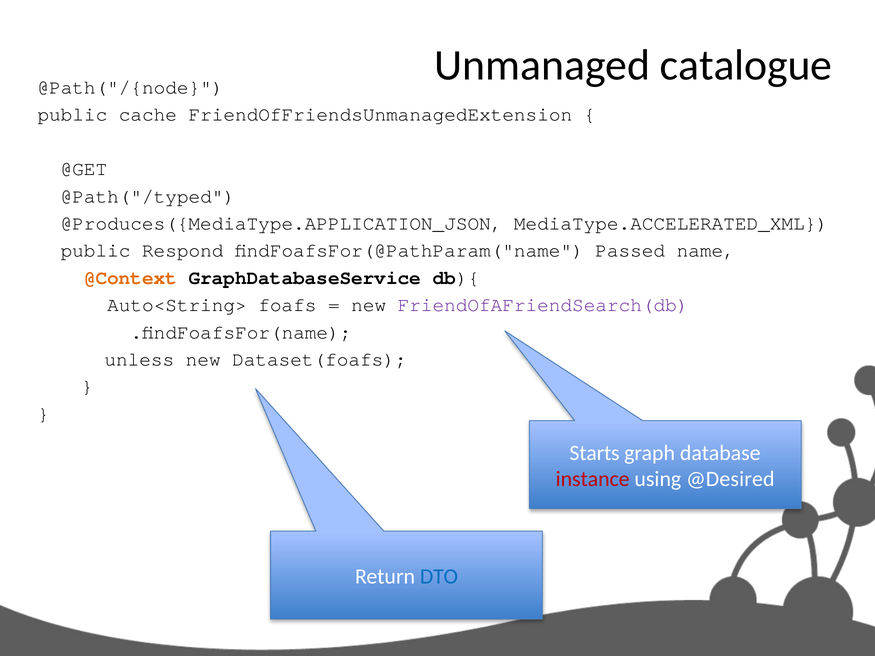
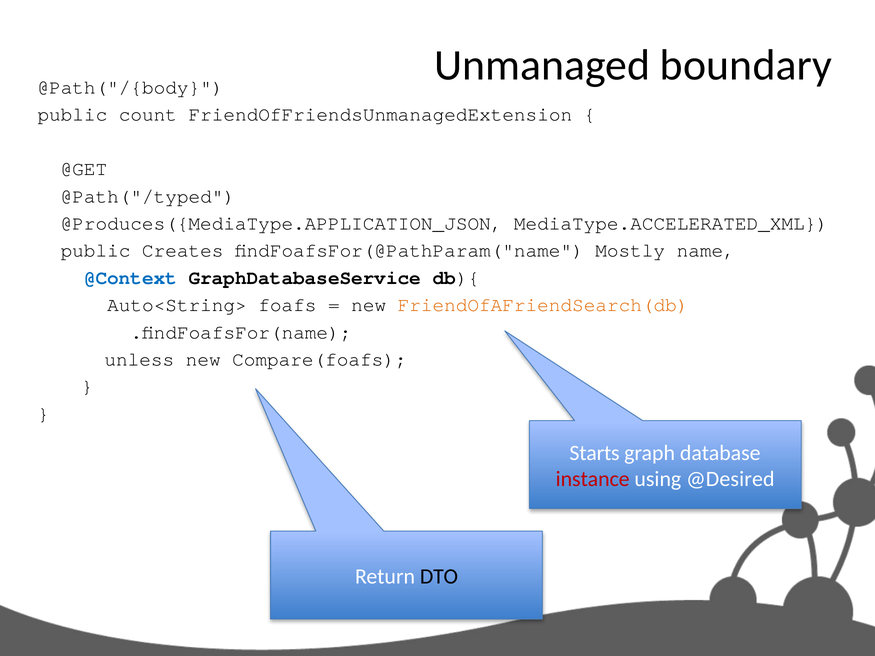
catalogue: catalogue -> boundary (746, 66)
@Path("/{node: @Path("/{node -> @Path("/{body (130, 87)
cache: cache -> count (148, 115)
Respond: Respond -> Creates (183, 251)
Passed: Passed -> Mostly (630, 251)
@Context colour: orange -> blue (131, 278)
FriendOfAFriendSearch(db colour: purple -> orange (543, 305)
Dataset(foafs: Dataset(foafs -> Compare(foafs (319, 360)
DTO colour: blue -> black (439, 577)
